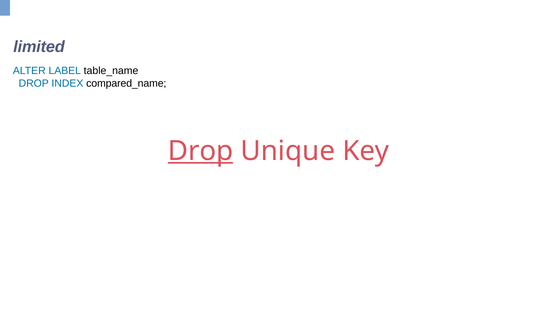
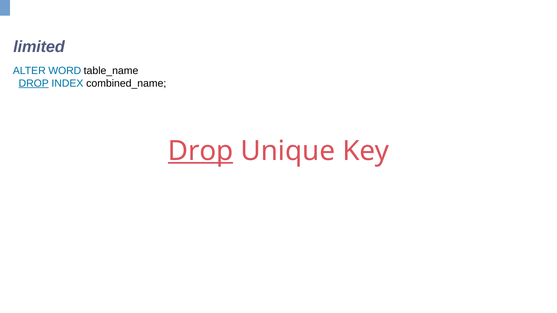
LABEL: LABEL -> WORD (65, 71)
DROP underline: none -> present (34, 83)
compared_name: compared_name -> combined_name (126, 83)
